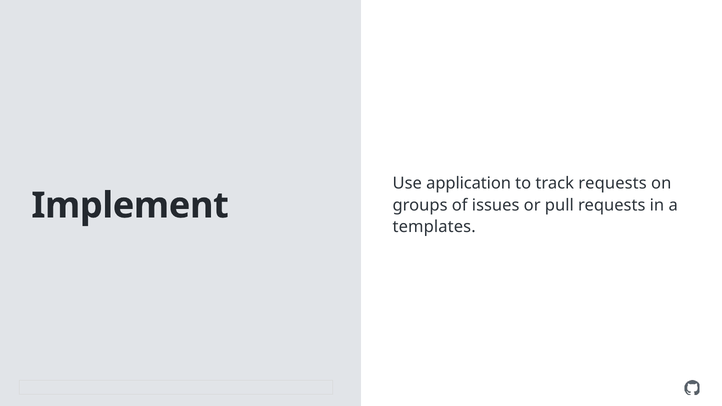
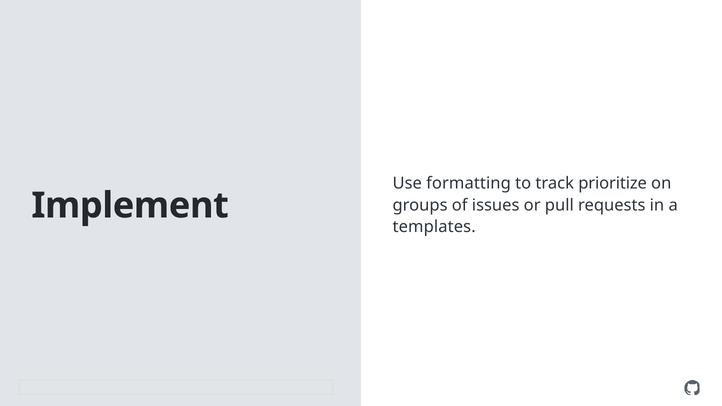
application: application -> formatting (469, 183)
track requests: requests -> prioritize (613, 183)
